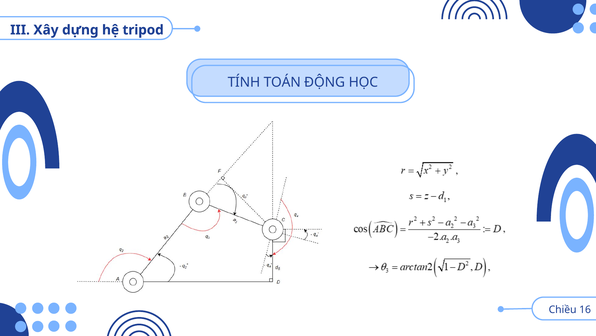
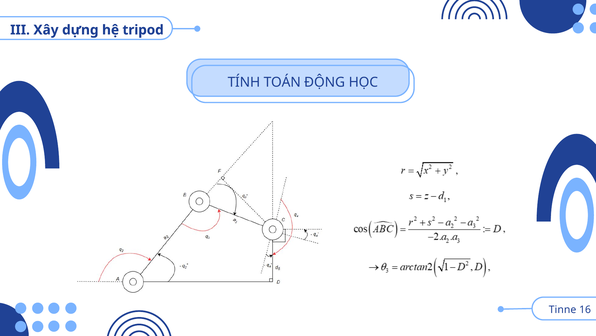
Chiều: Chiều -> Tinne (563, 309)
